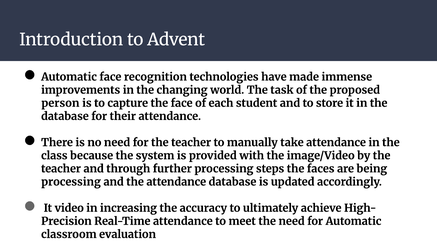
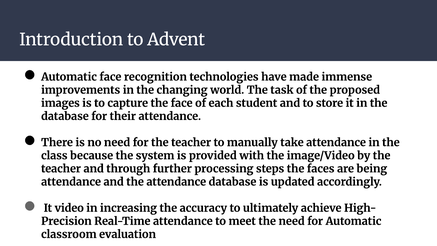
person: person -> images (60, 103)
processing: processing -> attendance (71, 182)
